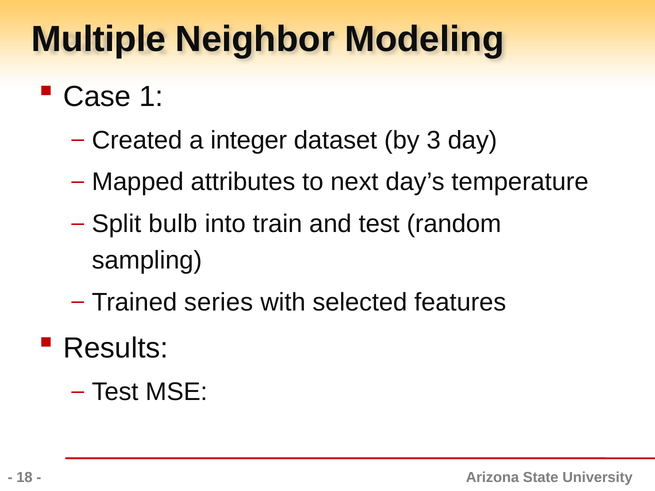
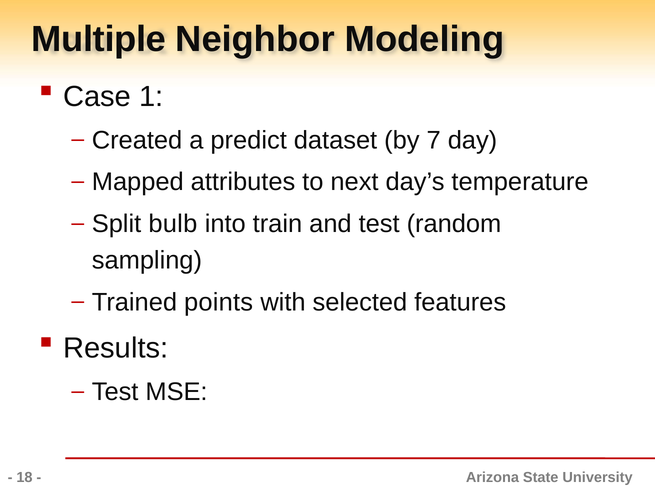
integer: integer -> predict (249, 140)
3: 3 -> 7 (434, 140)
series: series -> points (219, 302)
